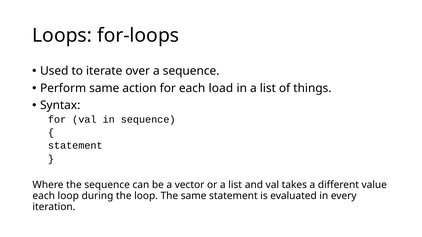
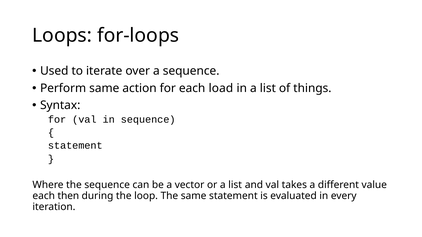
each loop: loop -> then (68, 196)
